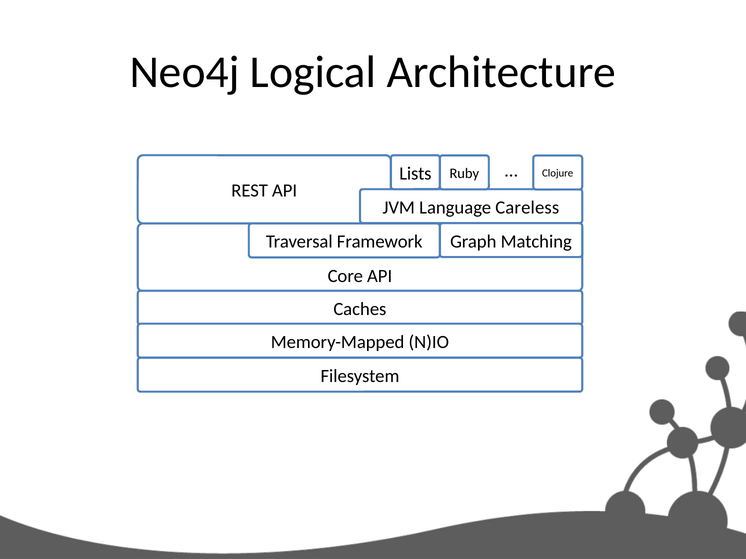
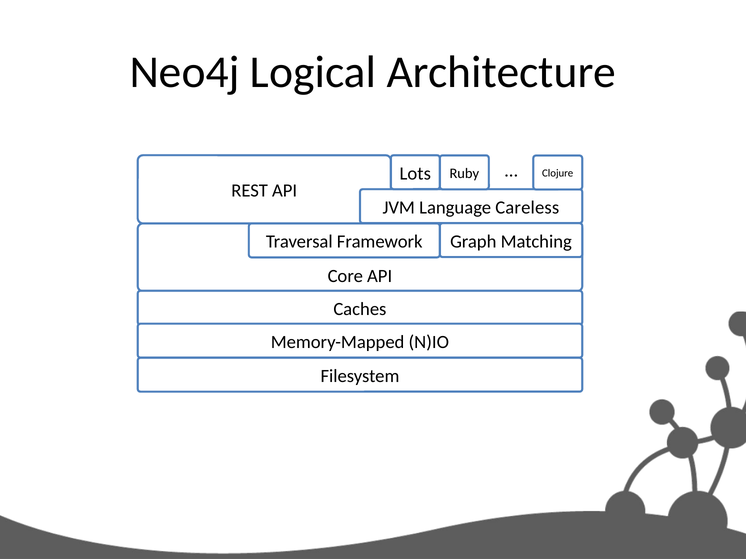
Lists: Lists -> Lots (415, 174)
